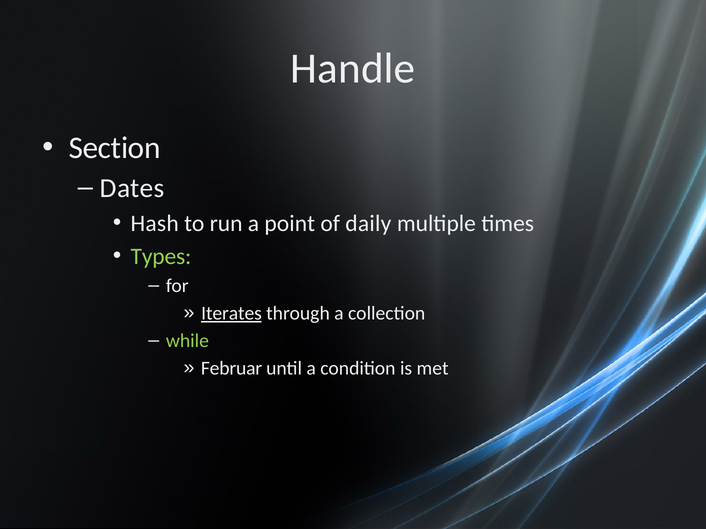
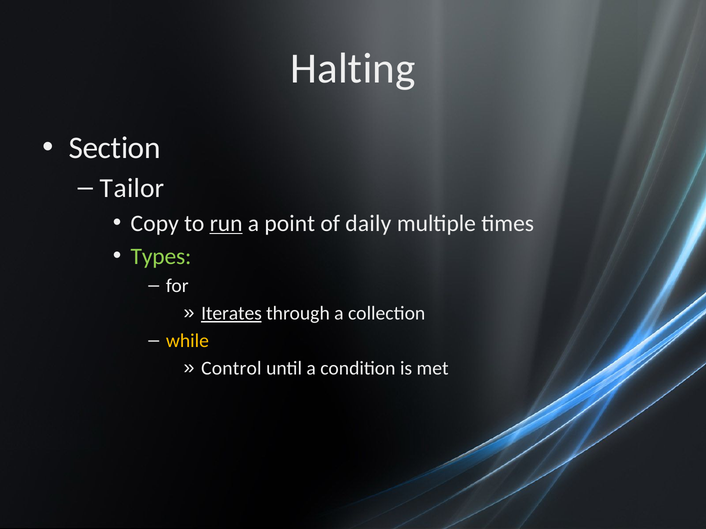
Handle: Handle -> Halting (353, 68)
Dates: Dates -> Tailor (132, 189)
Hash: Hash -> Copy (155, 224)
run underline: none -> present (226, 224)
while colour: light green -> yellow (187, 341)
Februar: Februar -> Control (231, 369)
